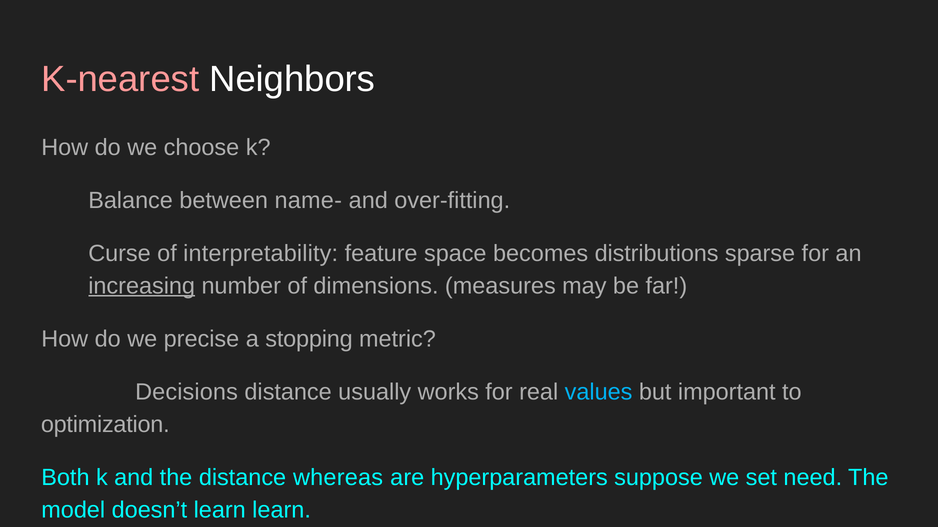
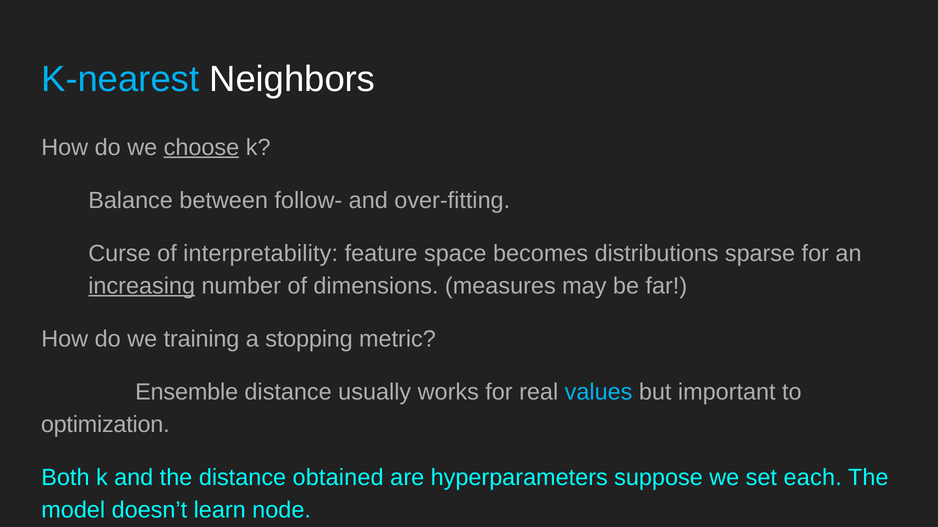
K-nearest colour: pink -> light blue (120, 79)
choose underline: none -> present (201, 148)
name-: name- -> follow- (308, 201)
precise: precise -> training (202, 339)
Decisions: Decisions -> Ensemble (187, 393)
whereas: whereas -> obtained (338, 478)
need: need -> each (813, 478)
learn learn: learn -> node (282, 510)
